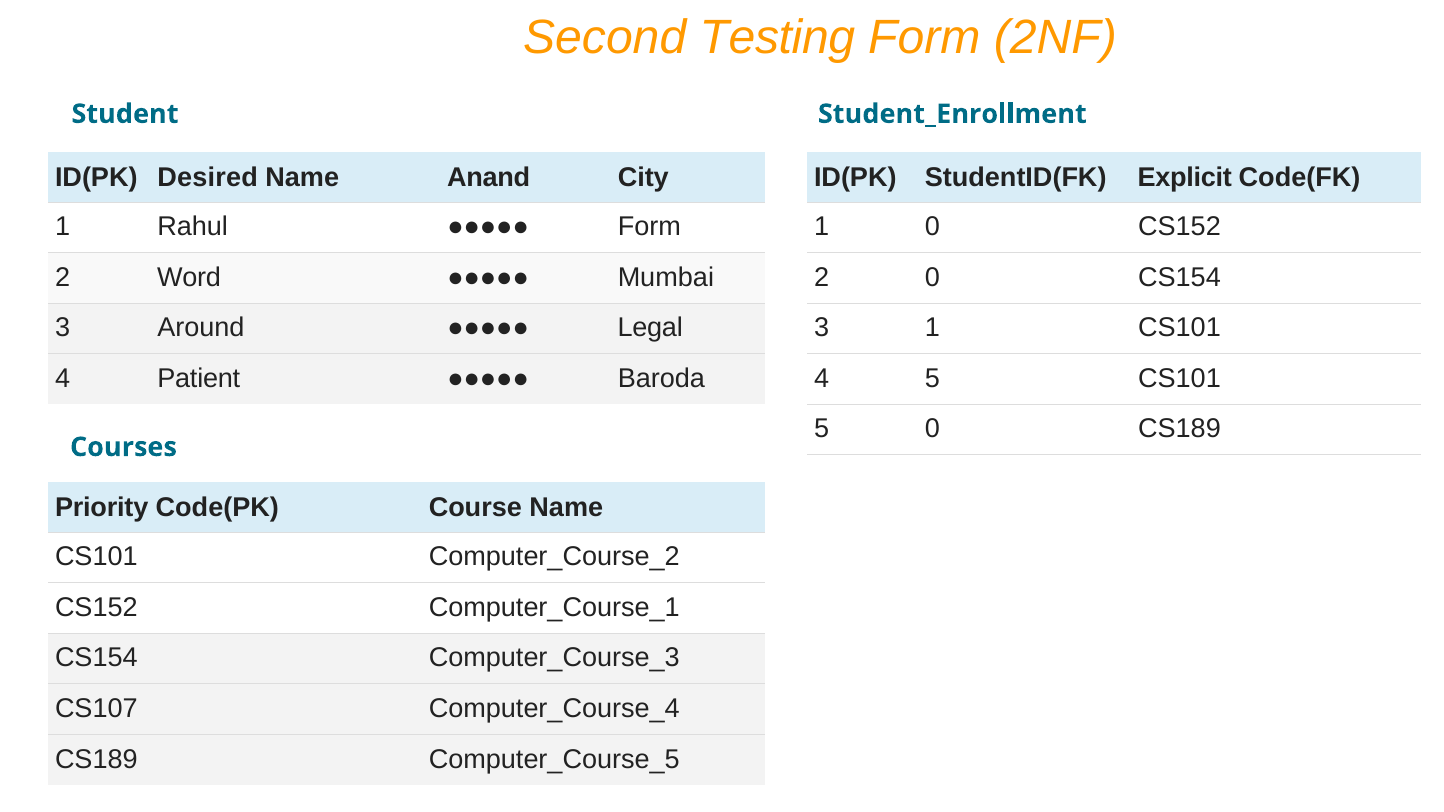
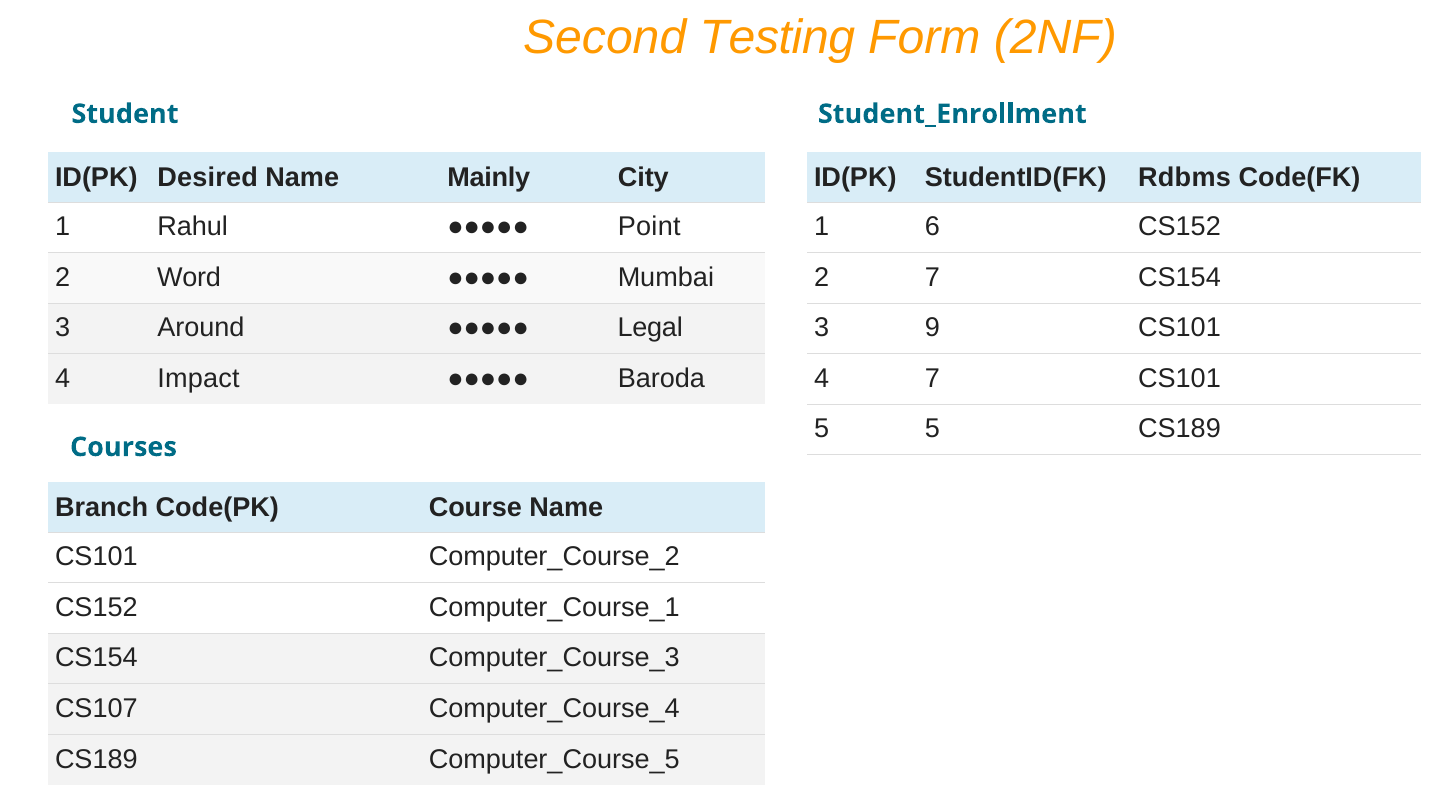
Anand: Anand -> Mainly (489, 177)
Explicit: Explicit -> Rdbms (1185, 177)
Form: Form -> Point (649, 227)
1 0: 0 -> 6 (932, 227)
2 0: 0 -> 7 (932, 277)
3 1: 1 -> 9 (932, 328)
Patient: Patient -> Impact (199, 378)
4 5: 5 -> 7 (932, 378)
5 0: 0 -> 5 (932, 429)
Priority: Priority -> Branch (102, 508)
